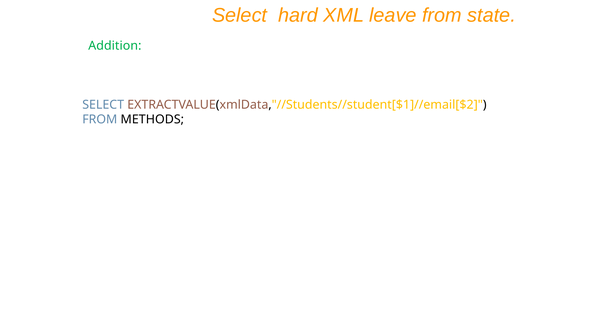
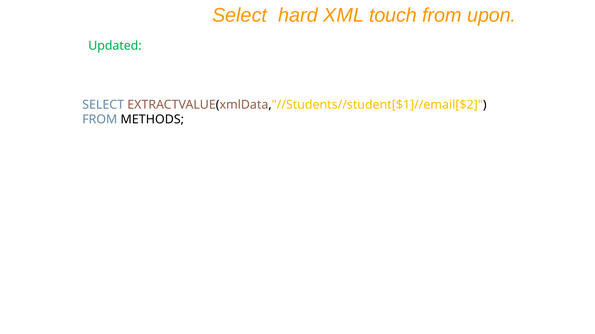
leave: leave -> touch (393, 15)
state: state -> upon (492, 15)
Addition: Addition -> Updated (115, 46)
